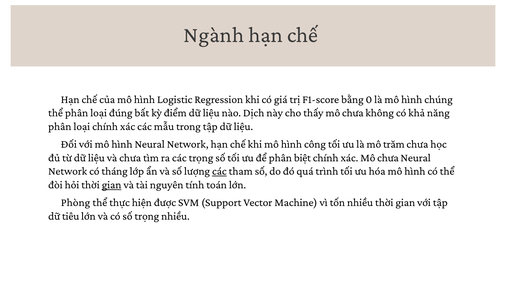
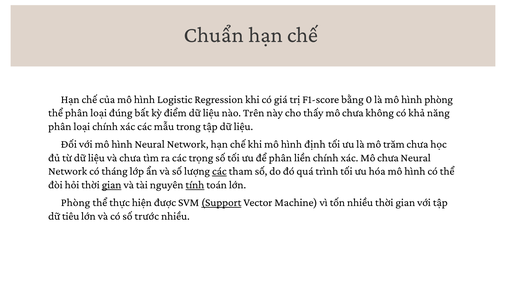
Ngành: Ngành -> Chuẩn (214, 35)
hình chúng: chúng -> phòng (439, 99)
Dịch: Dịch -> Trên (254, 113)
công: công -> định (315, 144)
biệt: biệt -> liền (302, 157)
tính underline: none -> present (195, 184)
Support underline: none -> present (221, 202)
số trọng: trọng -> trước (147, 216)
